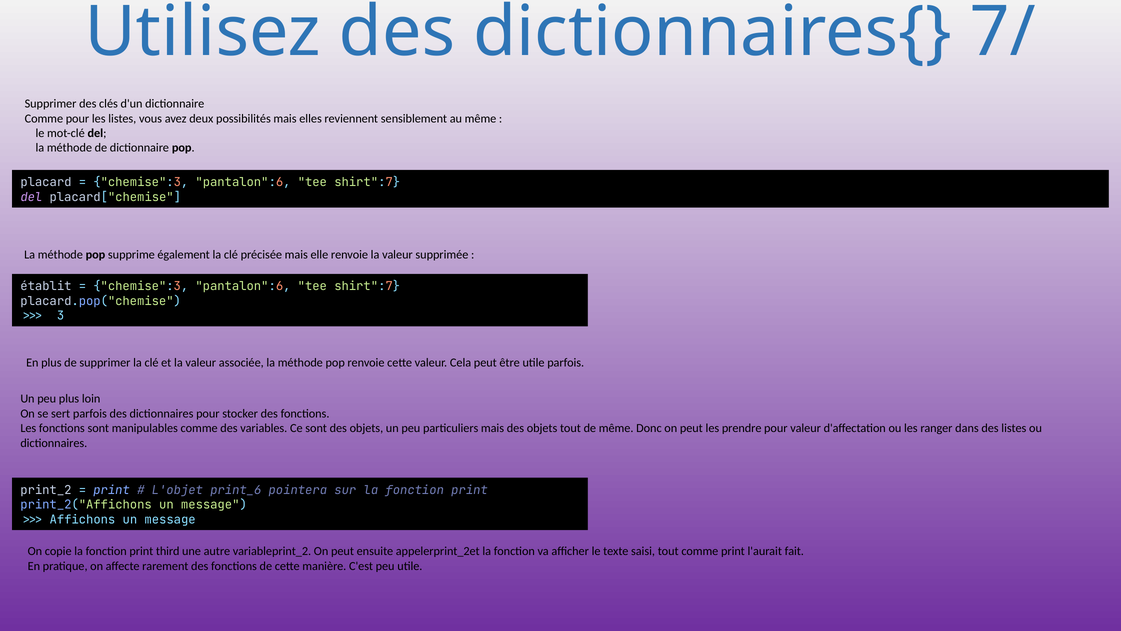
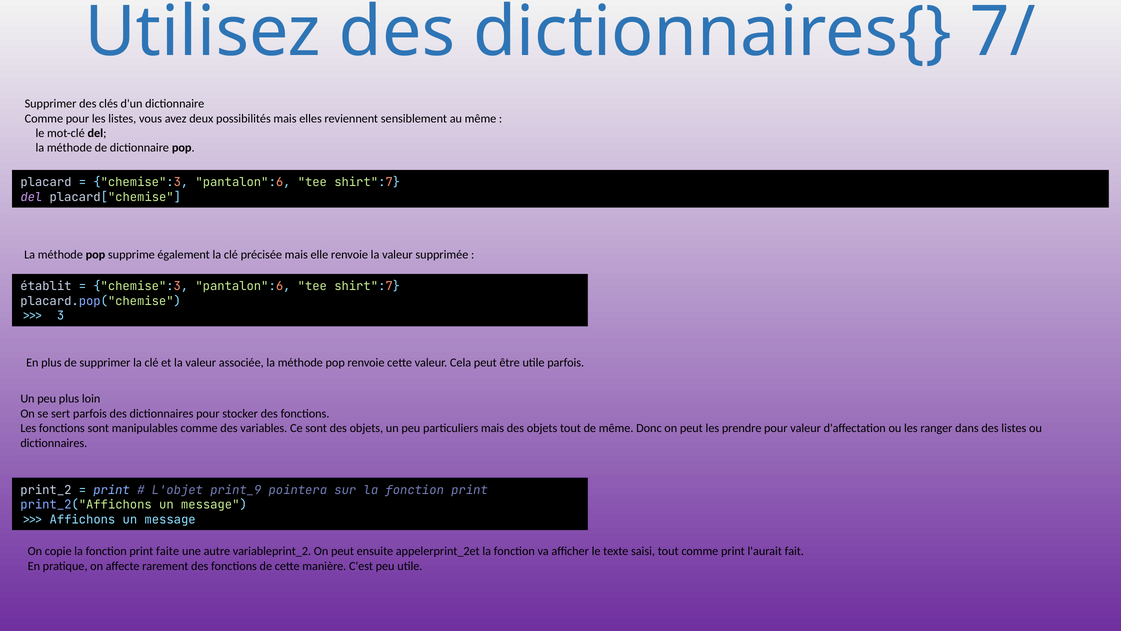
print_6: print_6 -> print_9 (236, 490)
third: third -> faite (168, 551)
